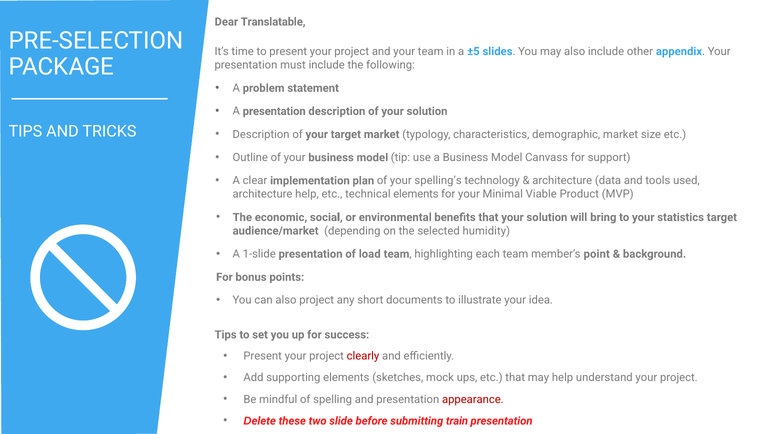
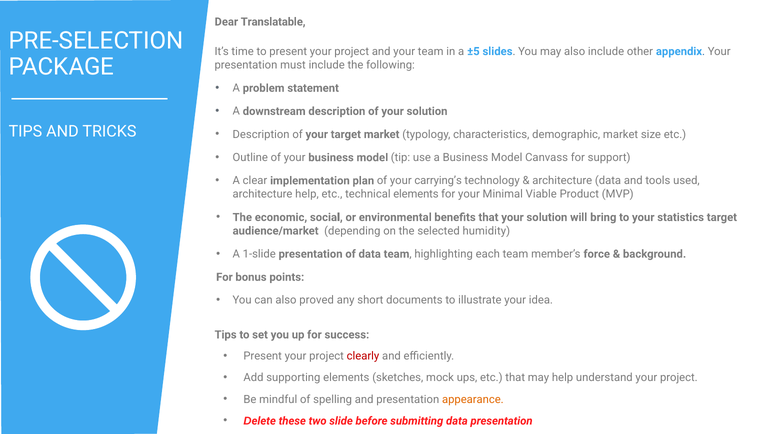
A presentation: presentation -> downstream (274, 111)
spelling’s: spelling’s -> carrying’s (438, 181)
of load: load -> data (370, 254)
point: point -> force (597, 254)
also project: project -> proved (317, 300)
appearance colour: red -> orange (473, 399)
submitting train: train -> data (457, 421)
